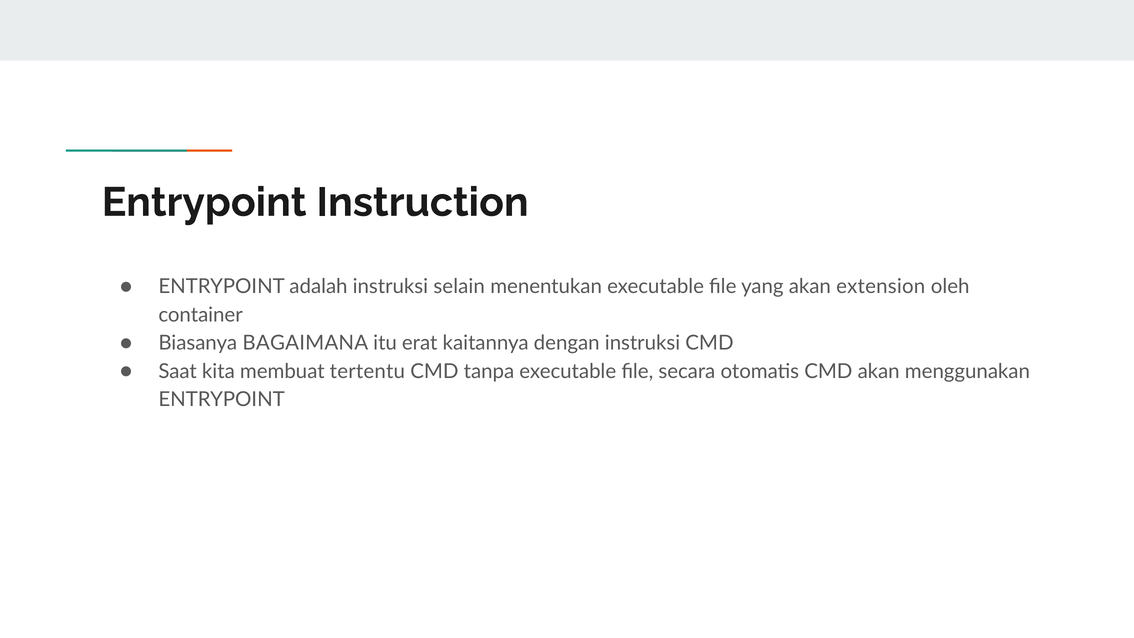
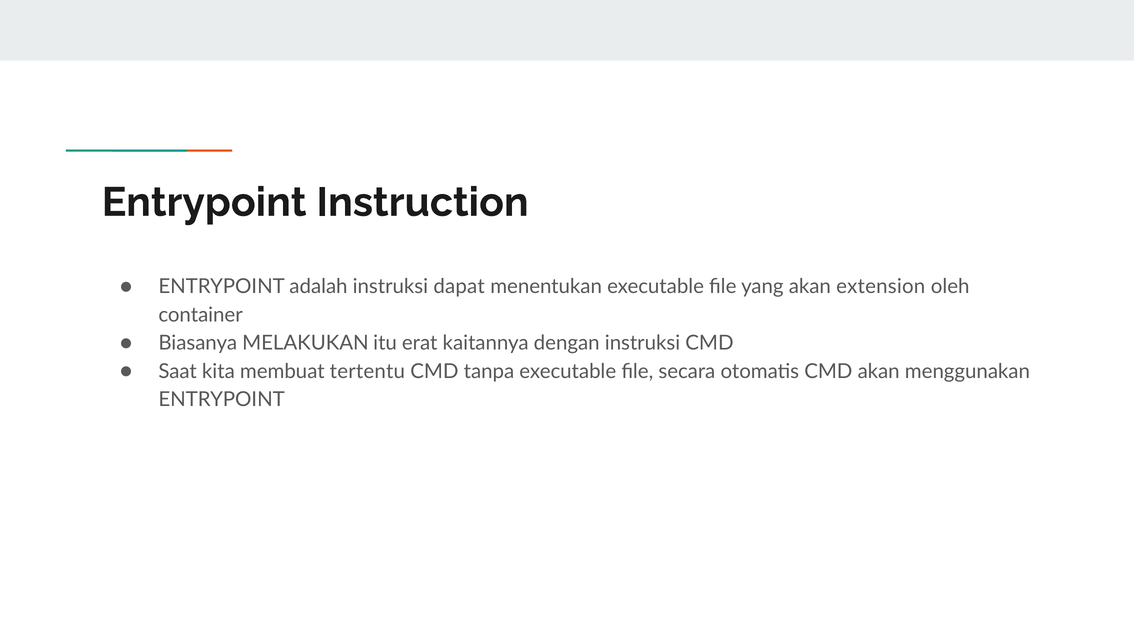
selain: selain -> dapat (459, 287)
BAGAIMANA: BAGAIMANA -> MELAKUKAN (305, 343)
